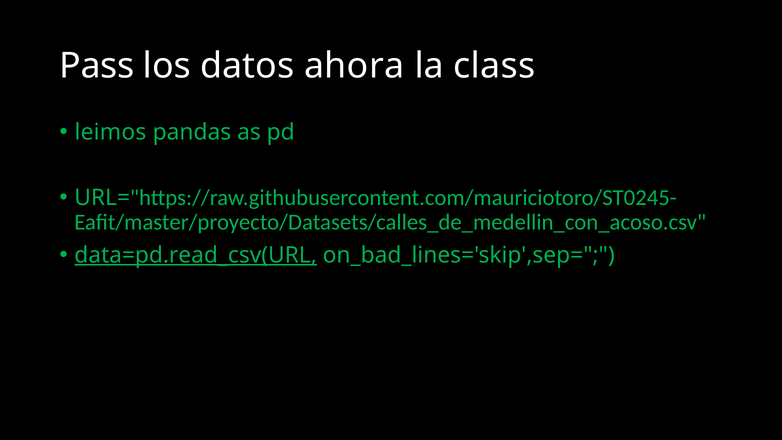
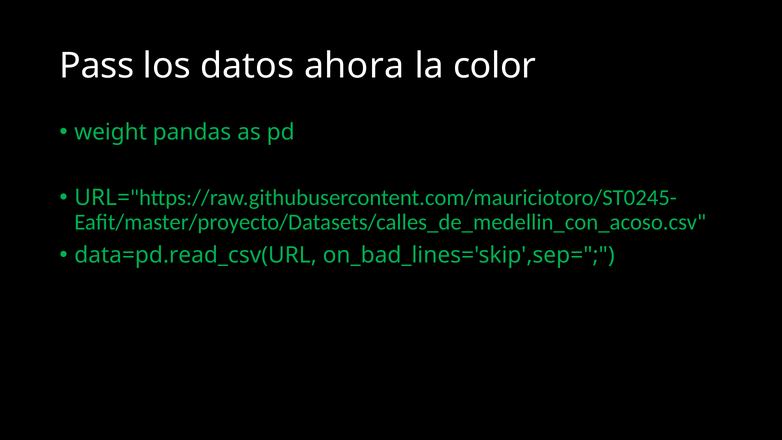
class: class -> color (495, 66)
leimos: leimos -> weight (111, 132)
data=pd.read_csv(URL underline: present -> none (196, 255)
